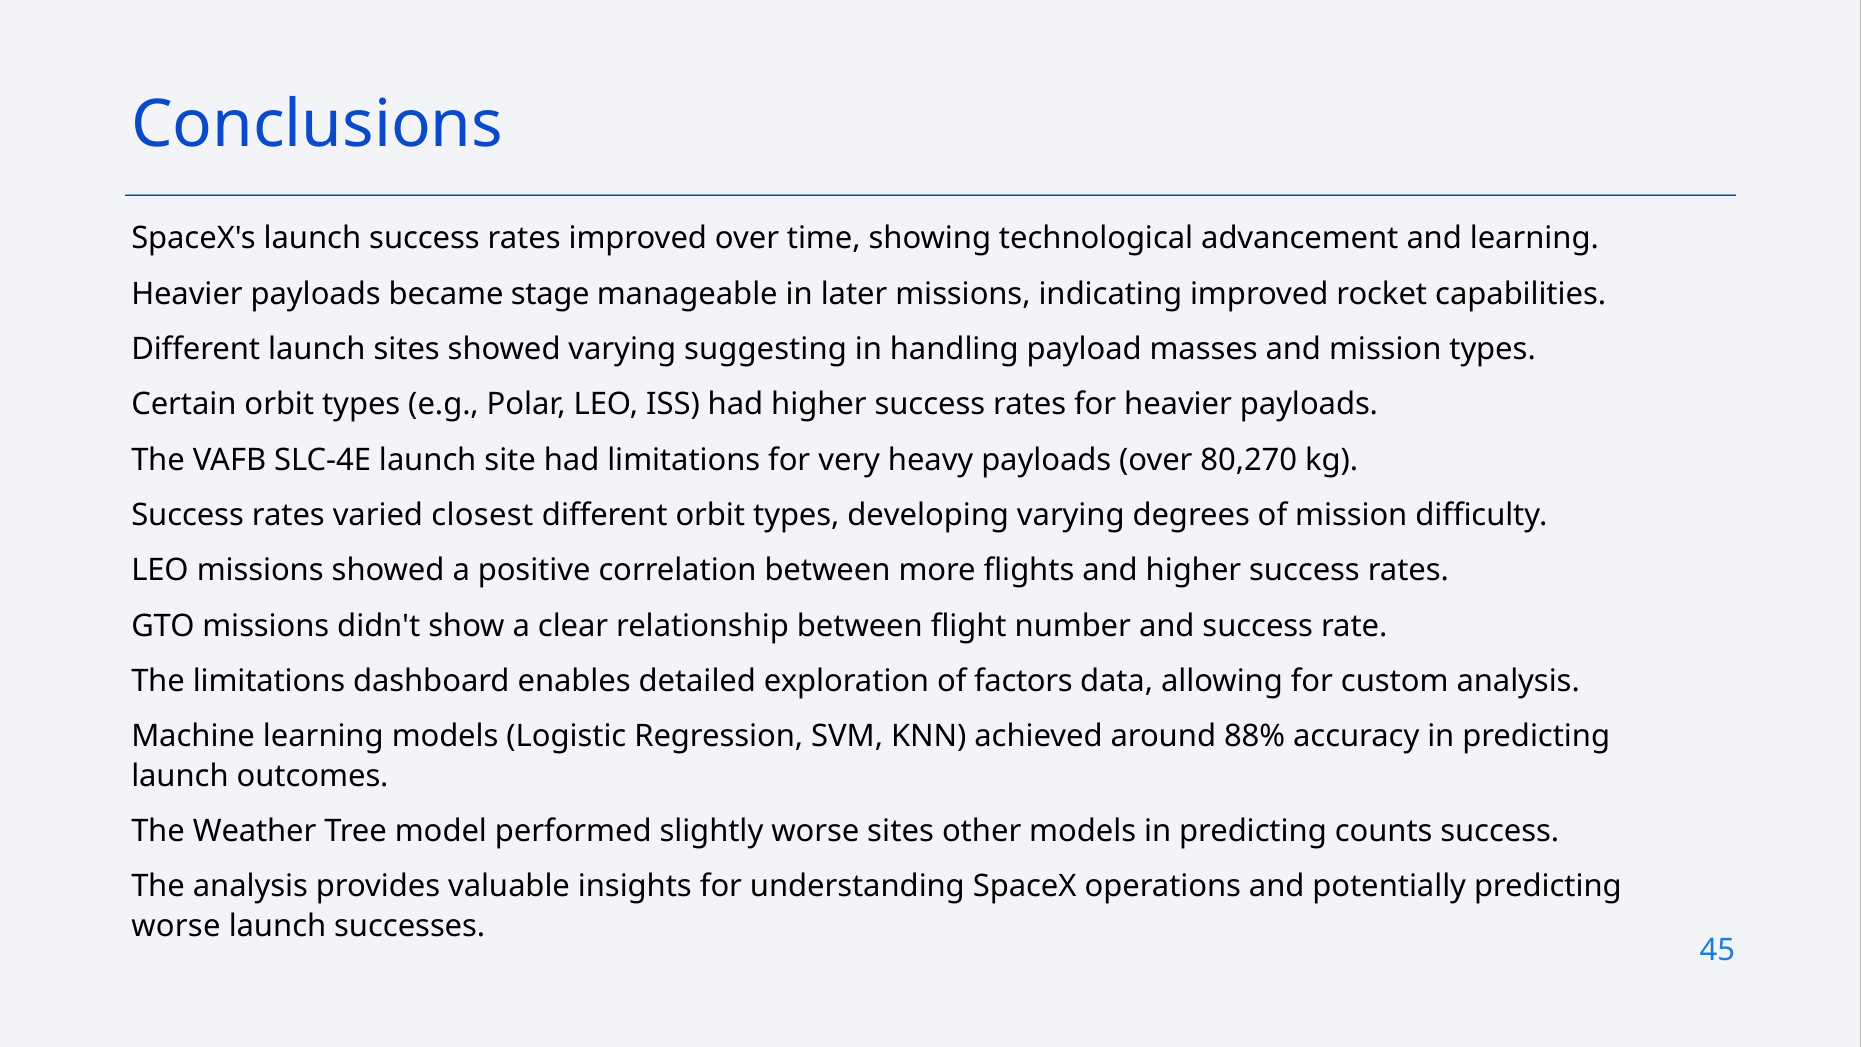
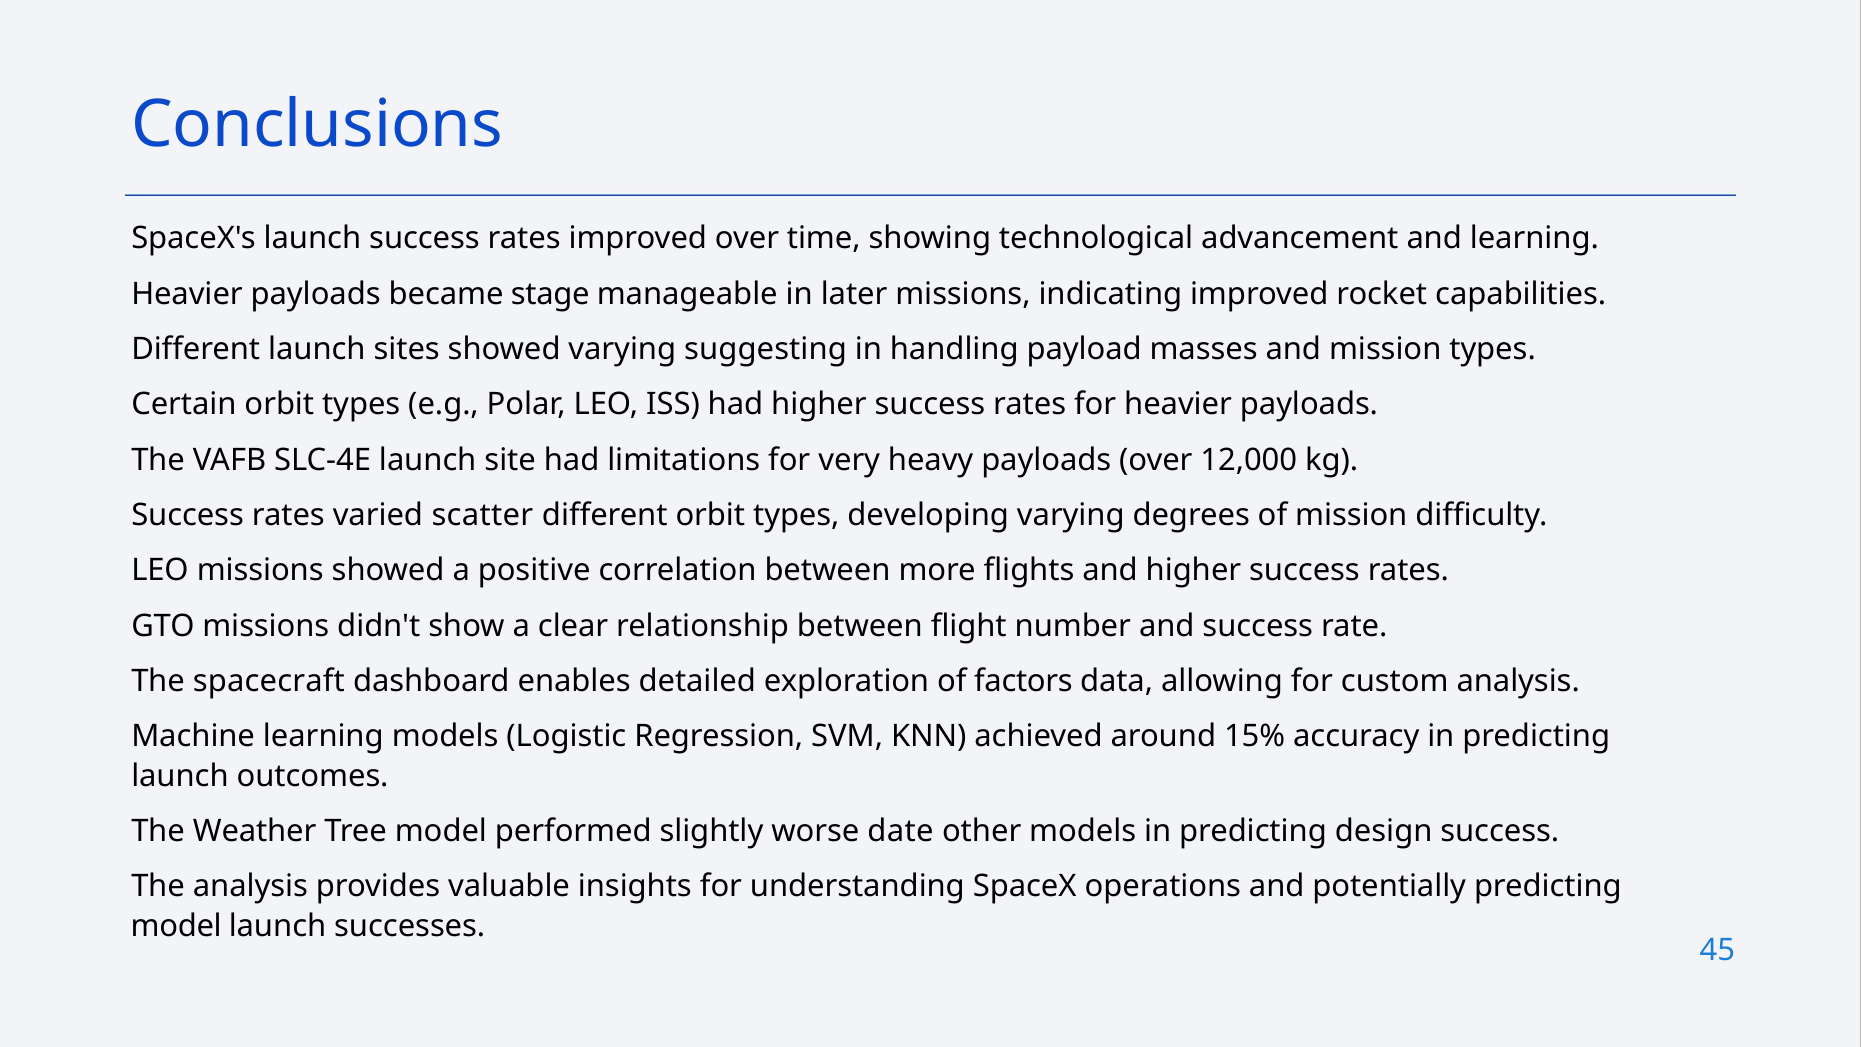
80,270: 80,270 -> 12,000 (1249, 460)
closest: closest -> scatter (482, 515)
The limitations: limitations -> spacecraft (269, 681)
88%: 88% -> 15% (1255, 736)
worse sites: sites -> date (900, 831)
counts: counts -> design (1384, 831)
worse: worse -> model (176, 926)
